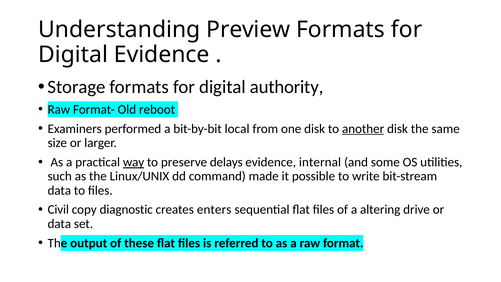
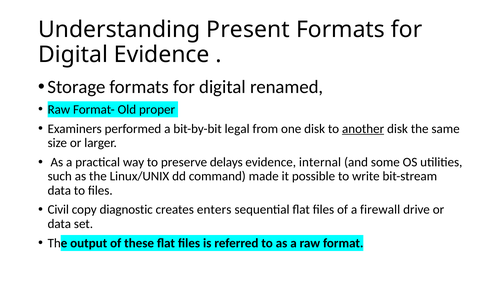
Preview: Preview -> Present (248, 30)
authority: authority -> renamed (287, 87)
reboot: reboot -> proper (157, 109)
local: local -> legal (237, 129)
way underline: present -> none (134, 162)
altering: altering -> firewall (380, 210)
